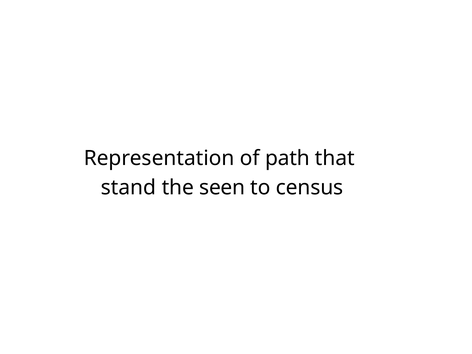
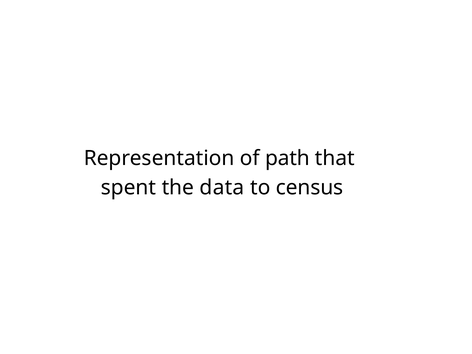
stand: stand -> spent (128, 188)
seen: seen -> data (222, 188)
